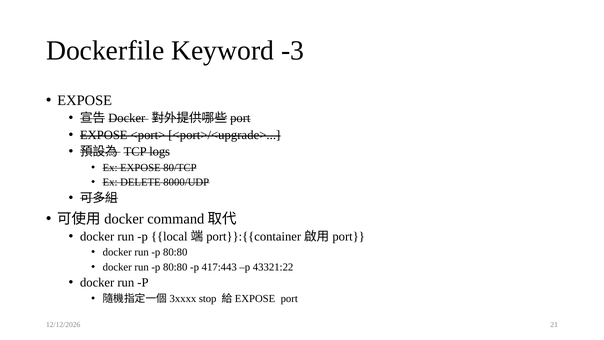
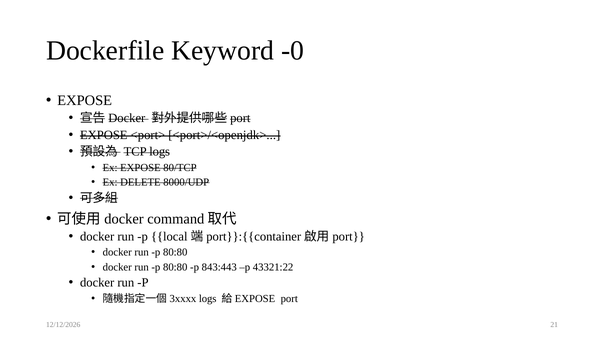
-3: -3 -> -0 (293, 51)
<port>/<upgrade>: <port>/<upgrade> -> <port>/<openjdk> (224, 135)
417:443: 417:443 -> 843:443 (219, 267)
stop: stop -> logs (208, 298)
